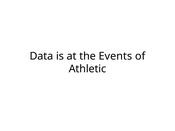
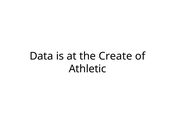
Events: Events -> Create (115, 56)
